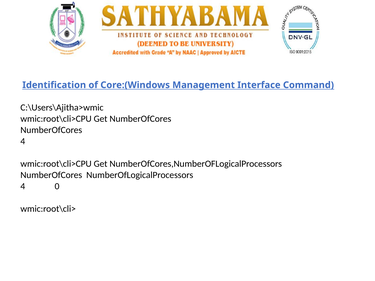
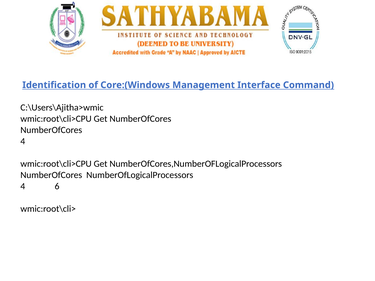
0: 0 -> 6 (57, 186)
